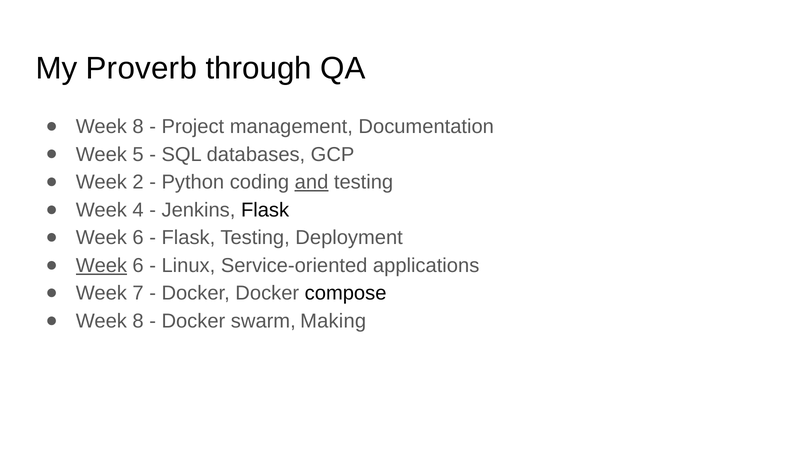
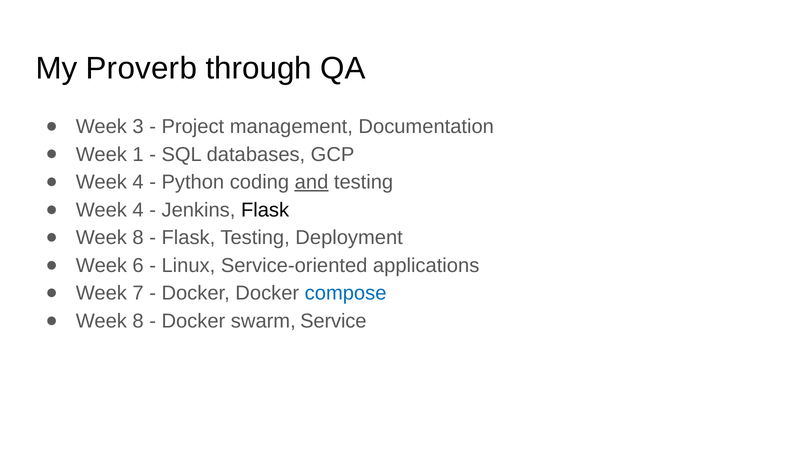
8: 8 -> 3 (138, 127)
5: 5 -> 1 (138, 155)
2: 2 -> 4 (138, 182)
6: 6 -> 8 (138, 238)
Week underline: present -> none (101, 266)
compose colour: black -> blue (346, 294)
Making: Making -> Service (333, 321)
